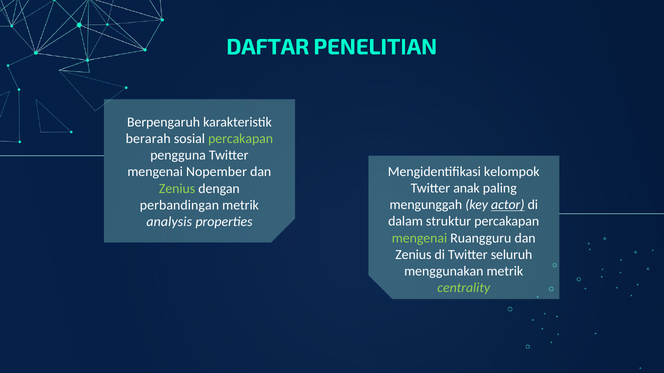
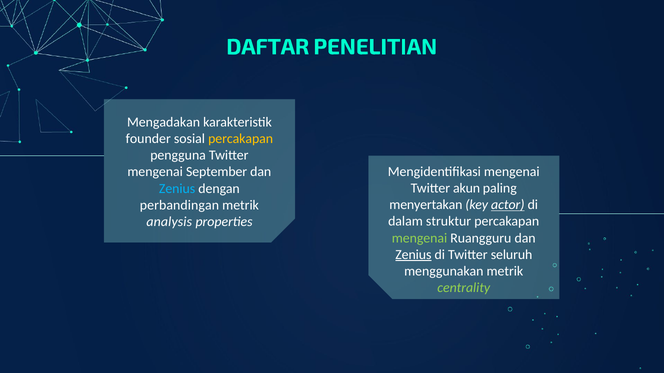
Berpengaruh: Berpengaruh -> Mengadakan (164, 122)
berarah: berarah -> founder (148, 139)
percakapan colour: light green -> yellow (241, 139)
Mengidentifikasi kelompok: kelompok -> mengenai (512, 172)
Nopember: Nopember -> September (217, 172)
anak: anak -> akun (467, 188)
Zenius colour: light green -> light blue (177, 189)
mengunggah: mengunggah -> menyertakan (426, 205)
Zenius underline: none -> present (413, 255)
